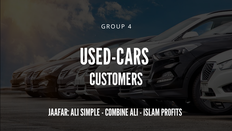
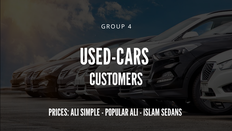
JAAFAR: JAAFAR -> PRICES (59, 112)
COMBINE: COMBINE -> POPULAR (117, 112)
PROFITS: PROFITS -> SEDANS (172, 112)
